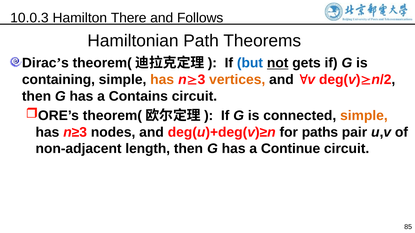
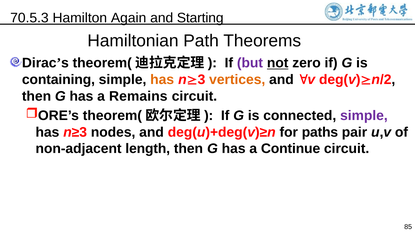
10.0.3: 10.0.3 -> 70.5.3 (29, 18)
There: There -> Again (129, 18)
Follows: Follows -> Starting (200, 18)
but colour: blue -> purple (250, 63)
gets: gets -> zero (307, 63)
Contains: Contains -> Remains (138, 96)
simple colour: orange -> purple (364, 116)
